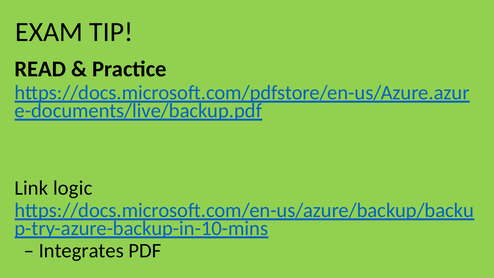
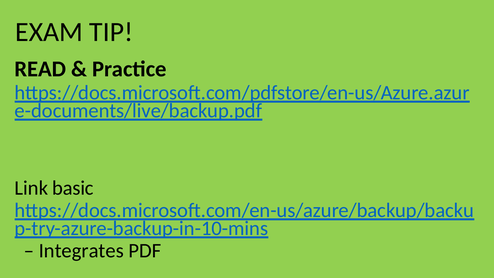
logic: logic -> basic (73, 188)
